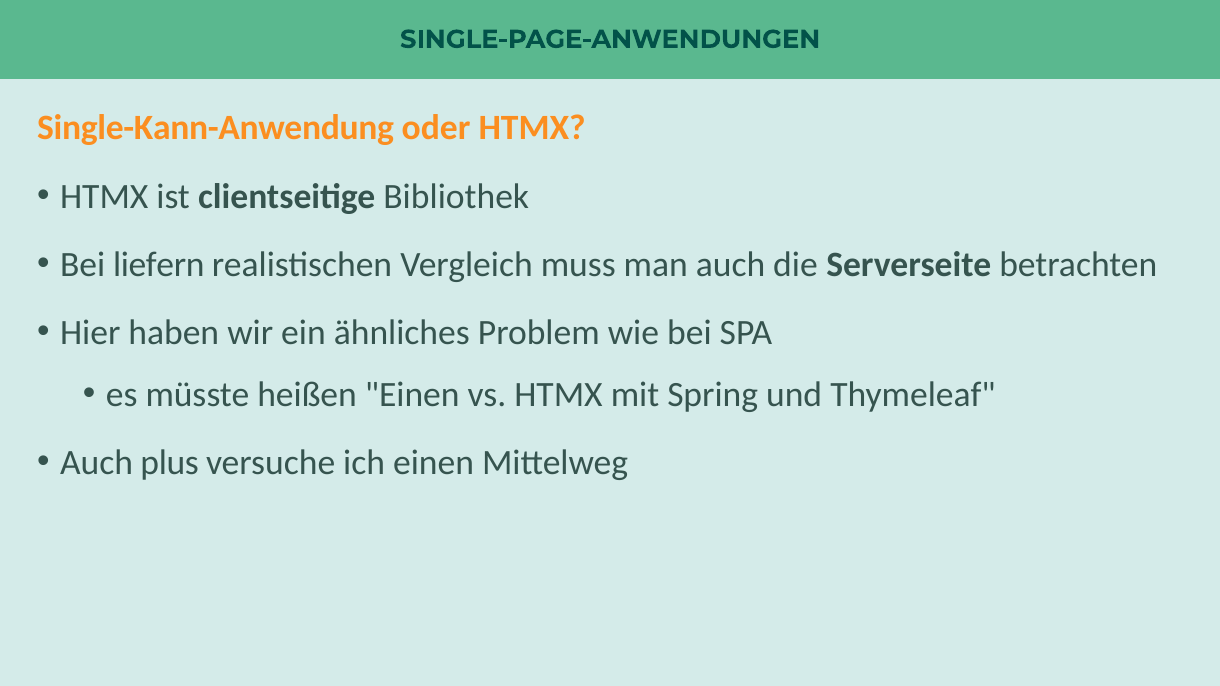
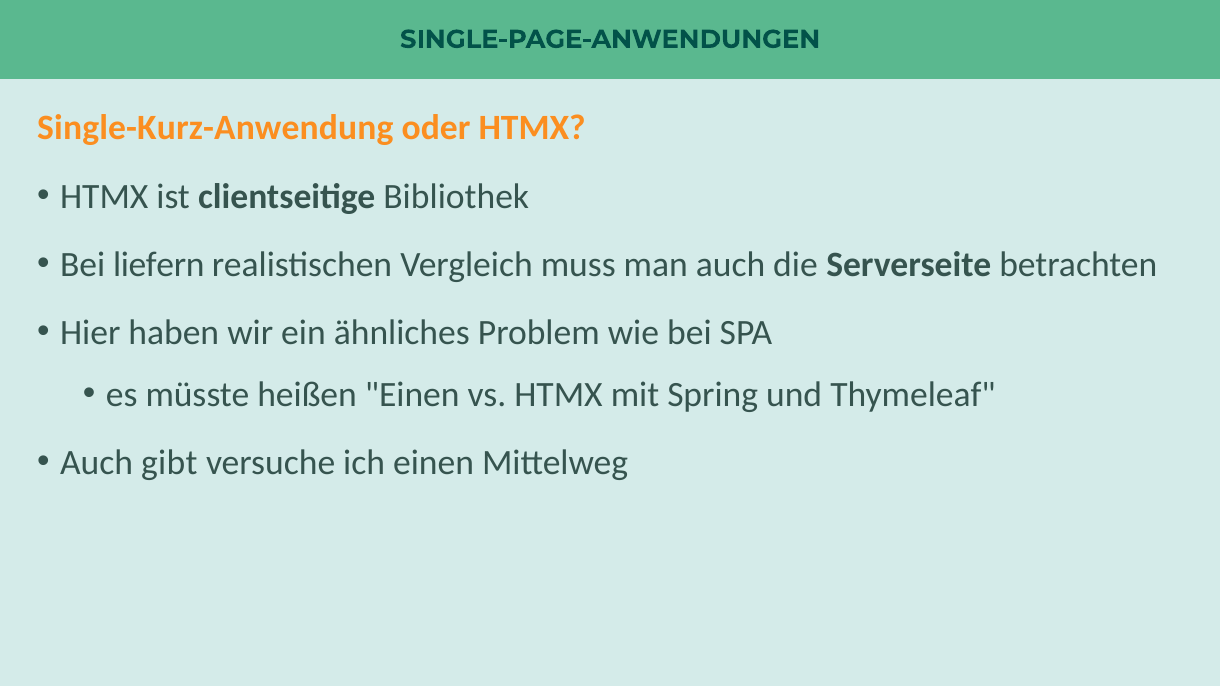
Single-Kann-Anwendung: Single-Kann-Anwendung -> Single-Kurz-Anwendung (215, 128)
plus: plus -> gibt (169, 463)
